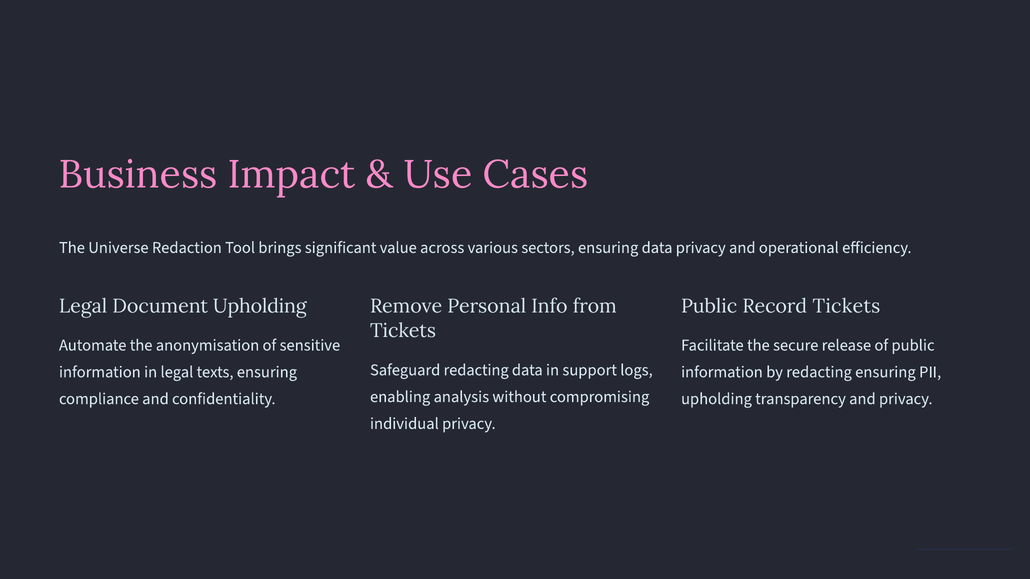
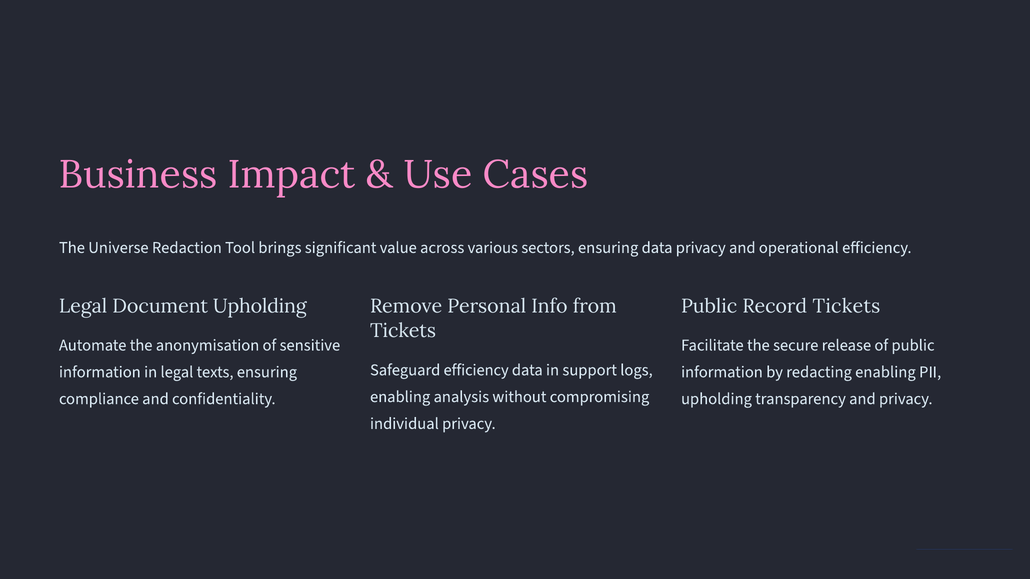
Safeguard redacting: redacting -> efficiency (476, 370)
redacting ensuring: ensuring -> enabling (885, 372)
